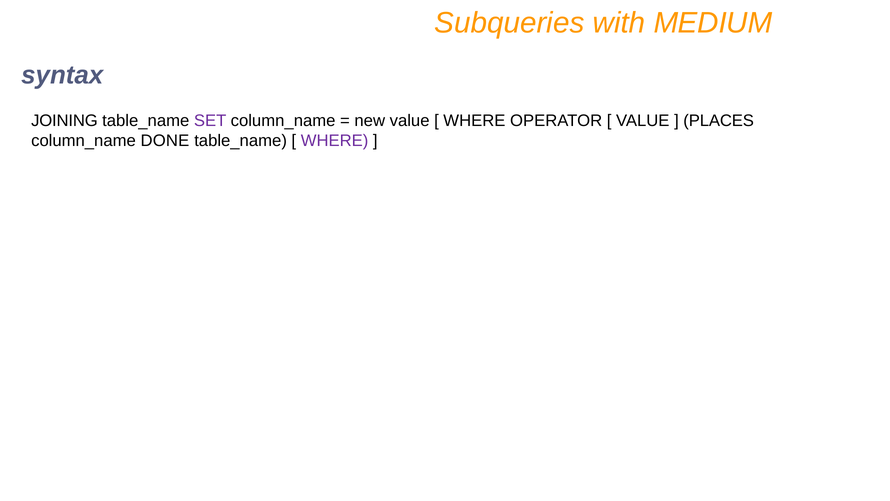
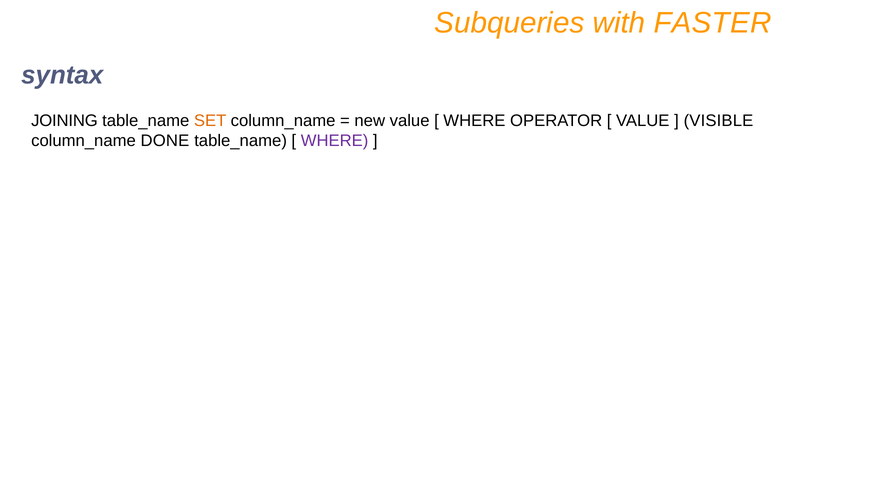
MEDIUM: MEDIUM -> FASTER (713, 23)
SET colour: purple -> orange (210, 121)
PLACES: PLACES -> VISIBLE (718, 121)
